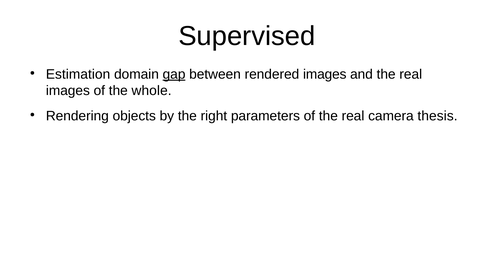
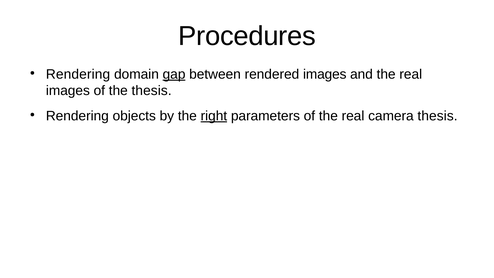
Supervised: Supervised -> Procedures (247, 36)
Estimation: Estimation -> Rendering (78, 74)
the whole: whole -> thesis (152, 91)
right underline: none -> present (214, 116)
